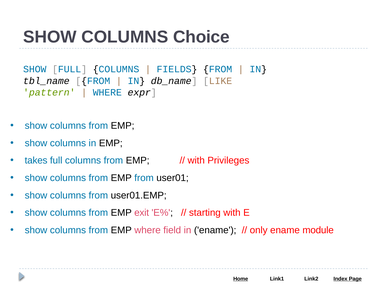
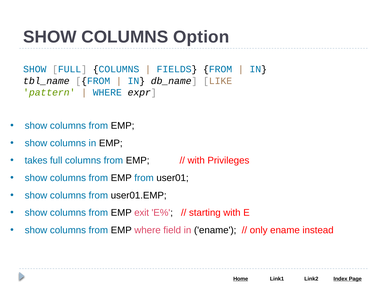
Choice: Choice -> Option (201, 37)
module: module -> instead (318, 230)
